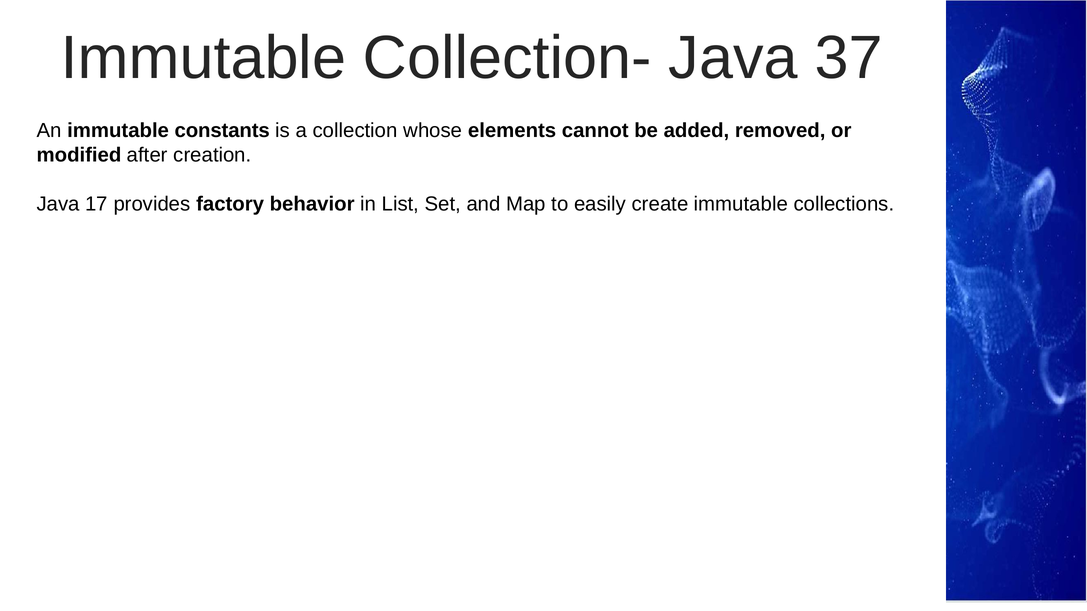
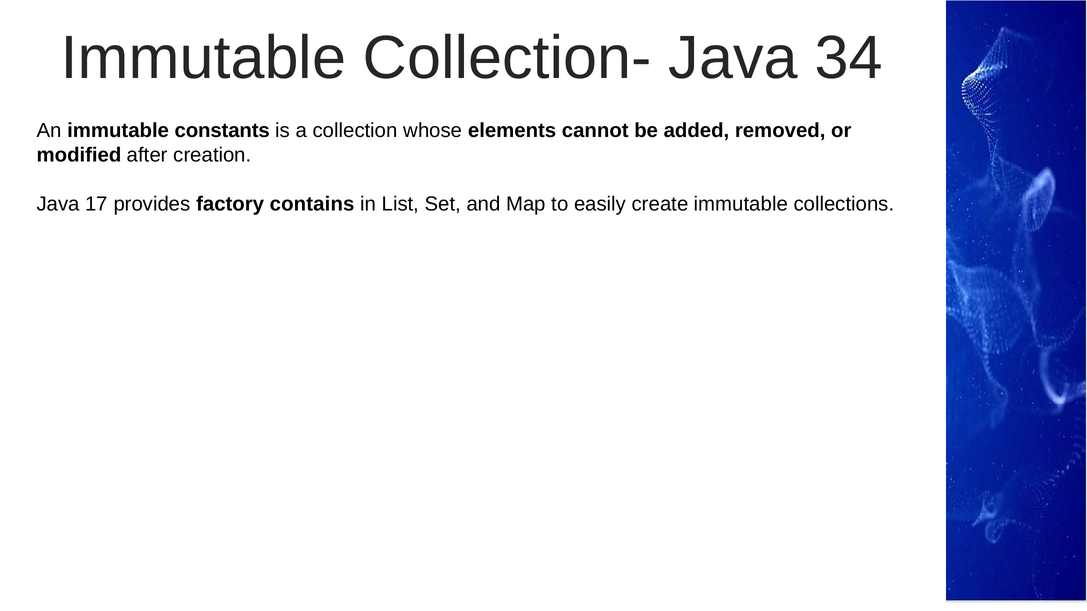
37: 37 -> 34 (849, 58)
behavior: behavior -> contains (312, 204)
